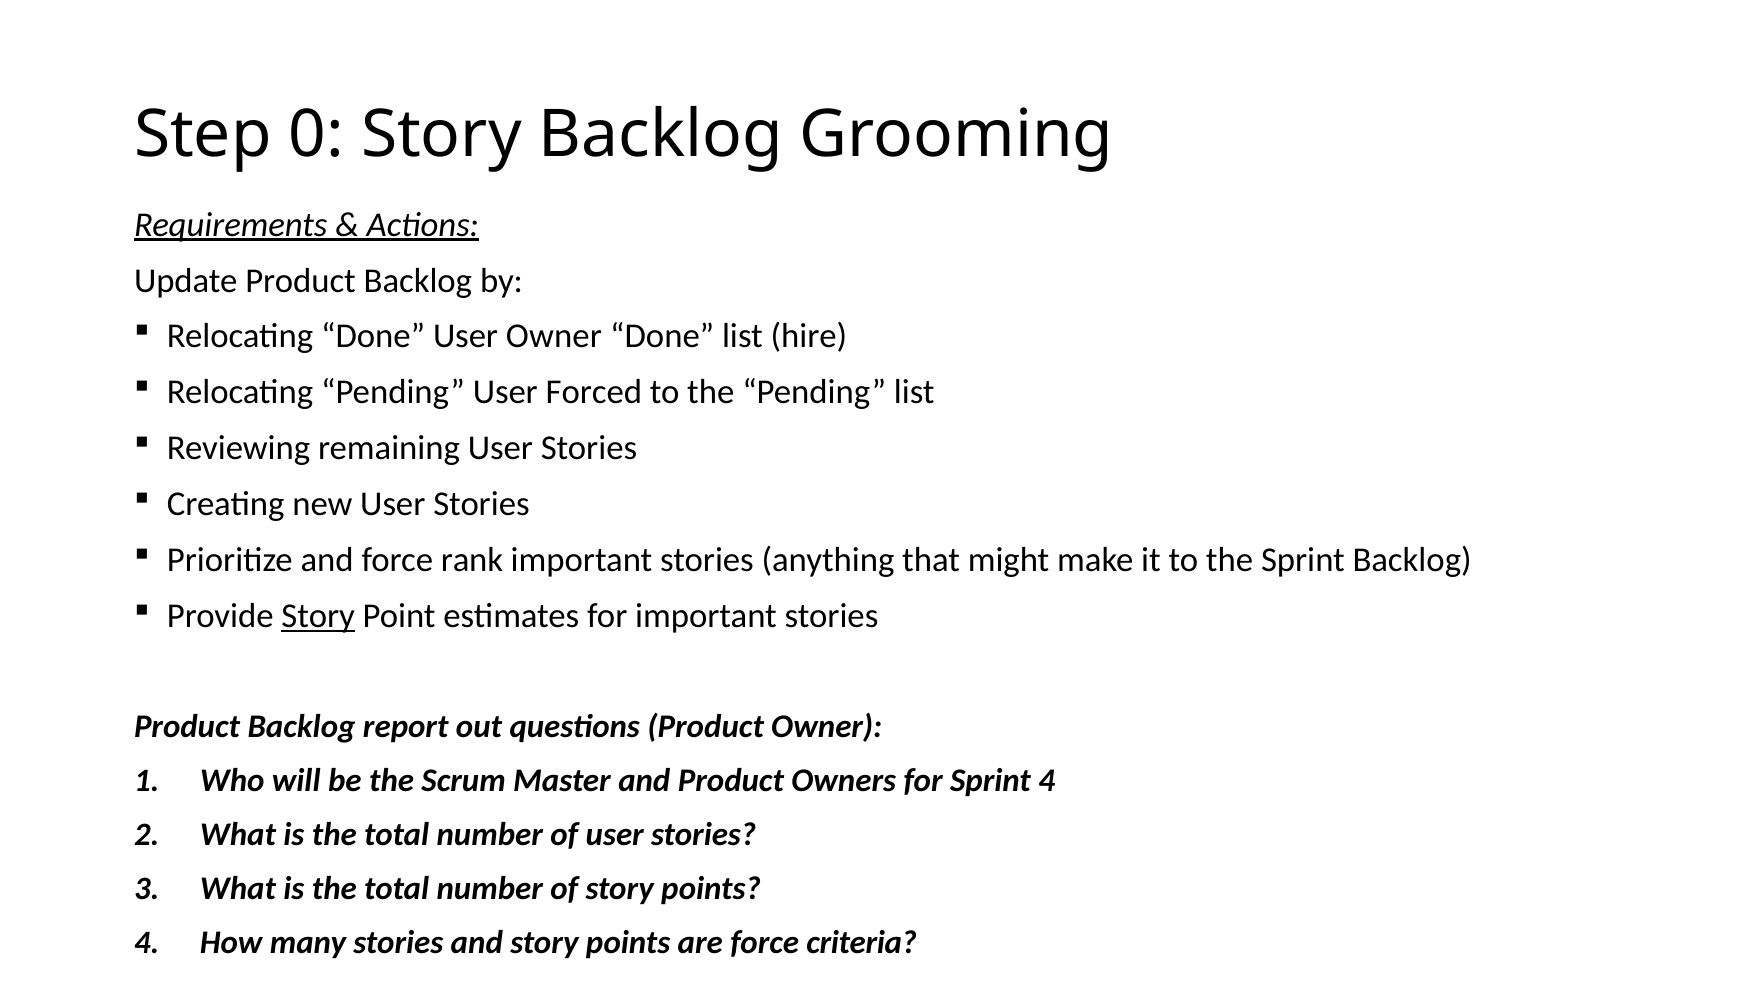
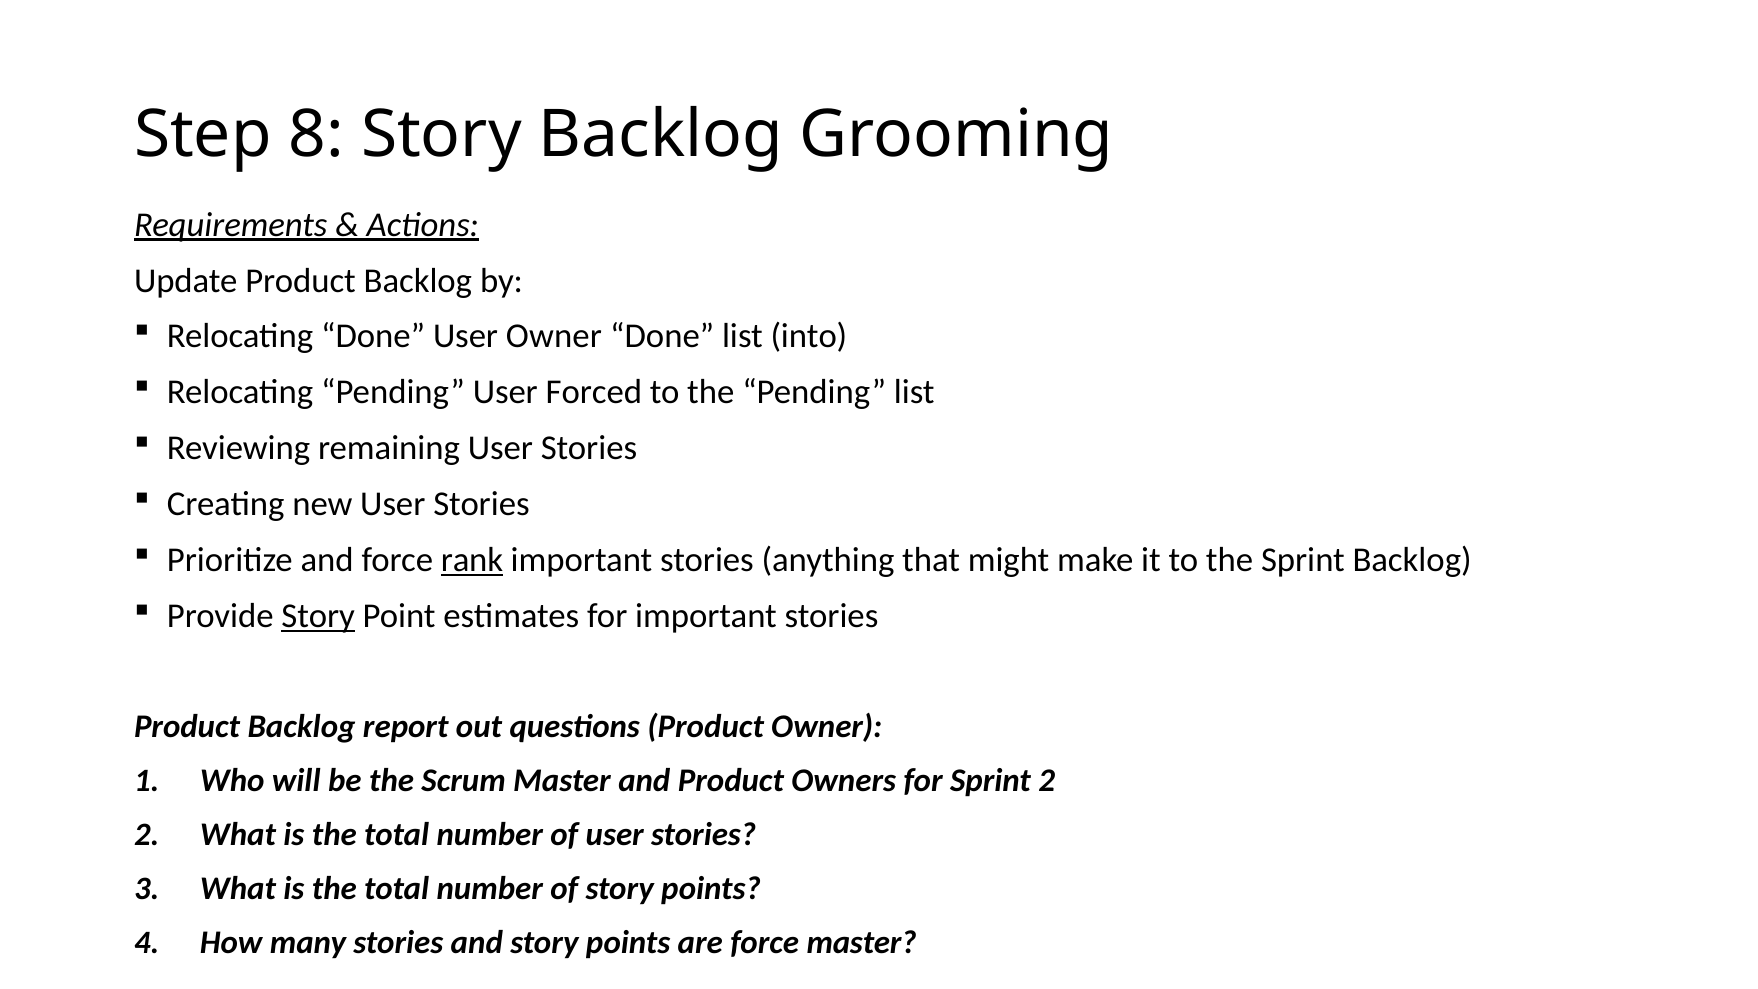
0: 0 -> 8 (316, 135)
hire: hire -> into (809, 336)
rank underline: none -> present (472, 560)
Sprint 4: 4 -> 2 (1047, 781)
force criteria: criteria -> master (862, 943)
